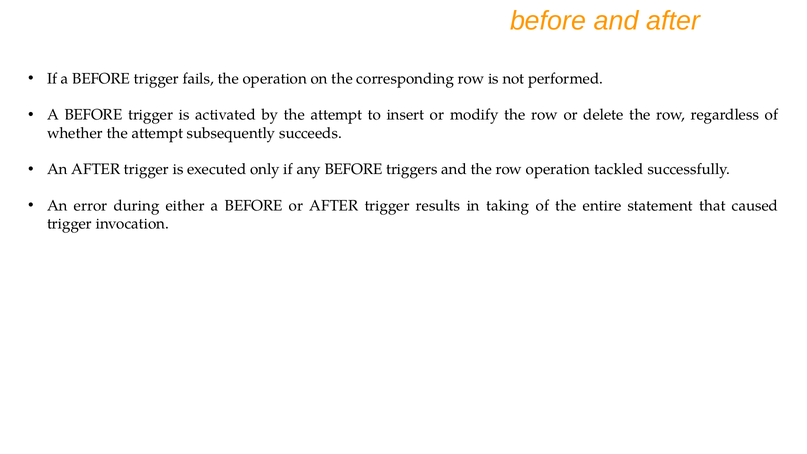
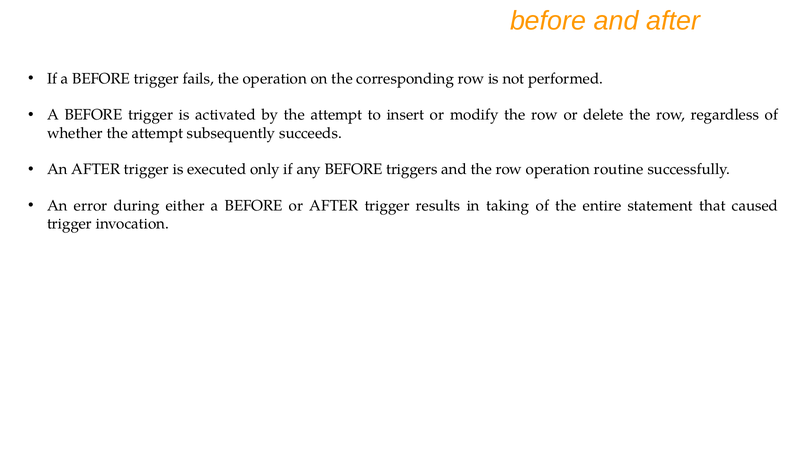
tackled: tackled -> routine (619, 169)
